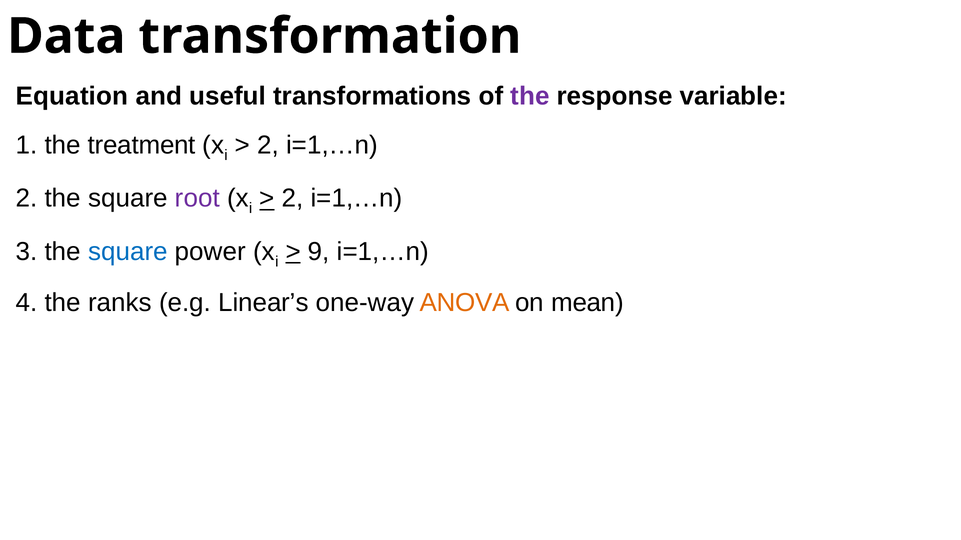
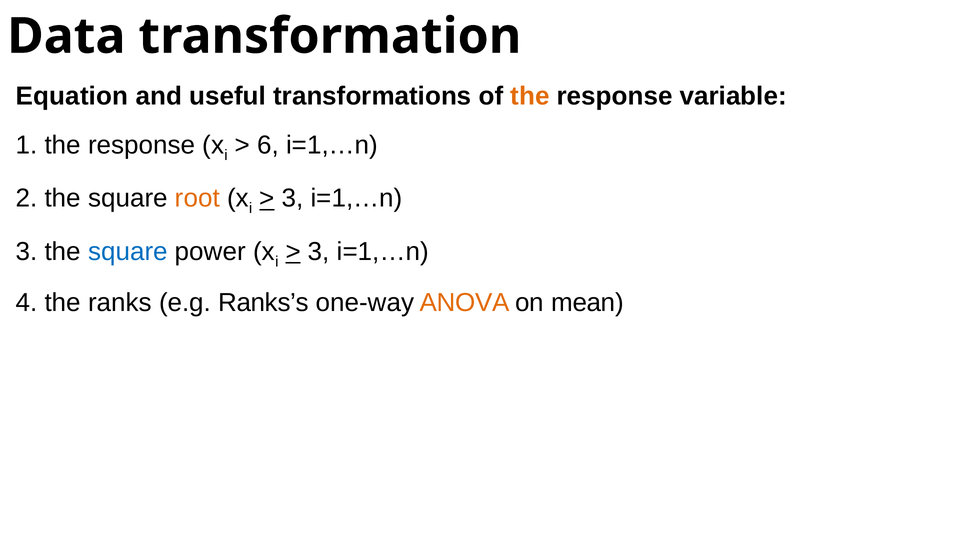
the colour: purple -> orange (530, 96)
1 the treatment: treatment -> response (142, 145)
2: 2 -> 6 (268, 145)
root colour: purple -> orange (197, 198)
2: 2 -> 3 (293, 198)
9: 9 -> 3 (319, 252)
Linear’s: Linear’s -> Ranks’s (264, 303)
